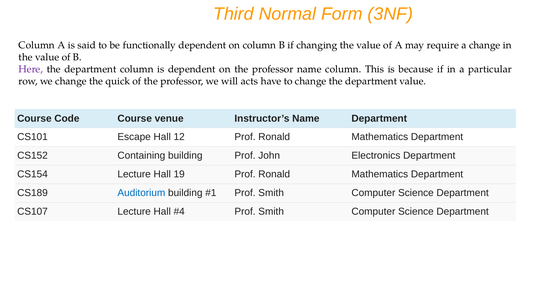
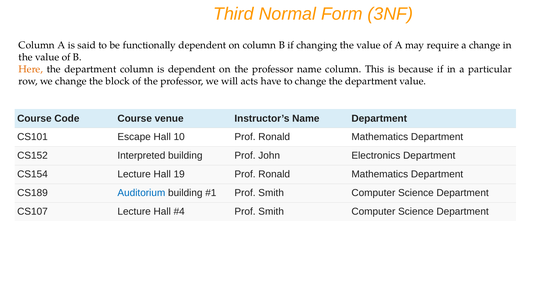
Here colour: purple -> orange (31, 69)
quick: quick -> block (118, 81)
12: 12 -> 10 (179, 137)
Containing: Containing -> Interpreted (141, 156)
